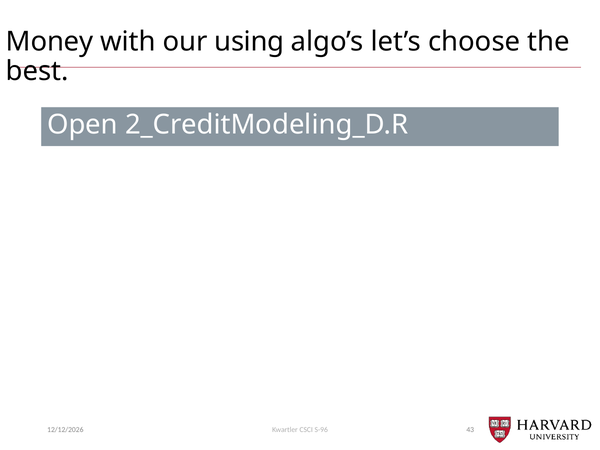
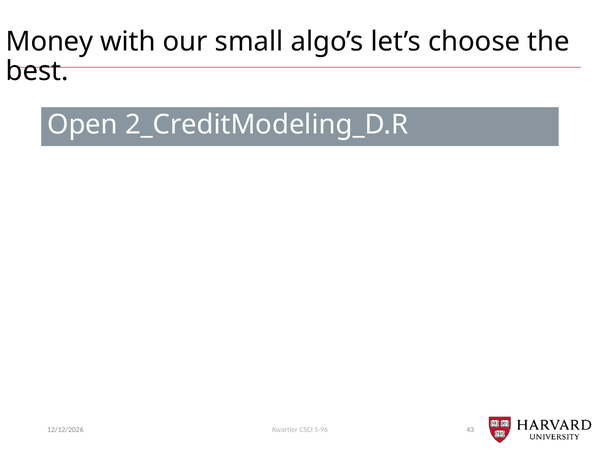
using: using -> small (249, 42)
